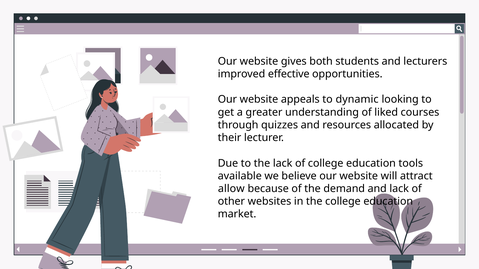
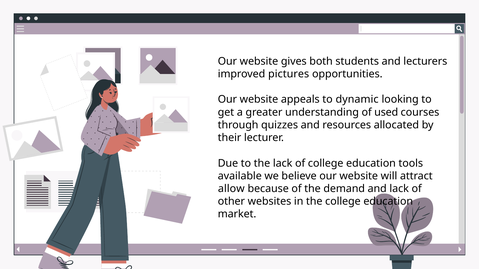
effective: effective -> pictures (289, 74)
liked: liked -> used (386, 112)
